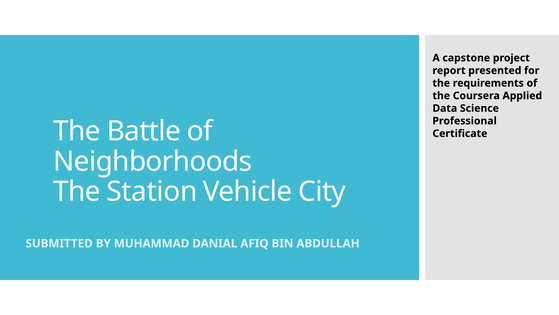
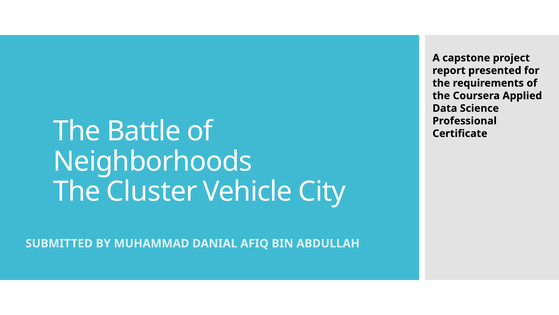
Station: Station -> Cluster (152, 191)
